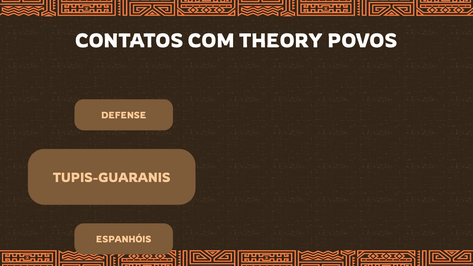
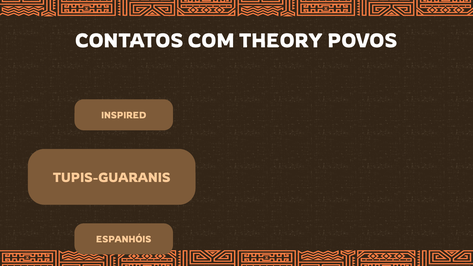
DEFENSE: DEFENSE -> INSPIRED (124, 115)
